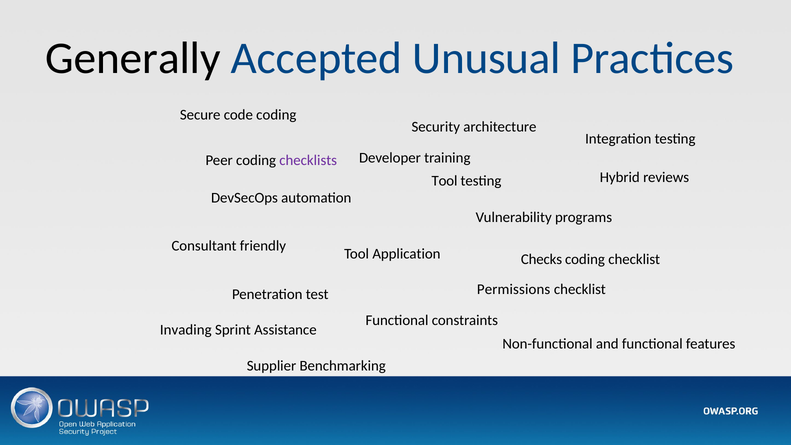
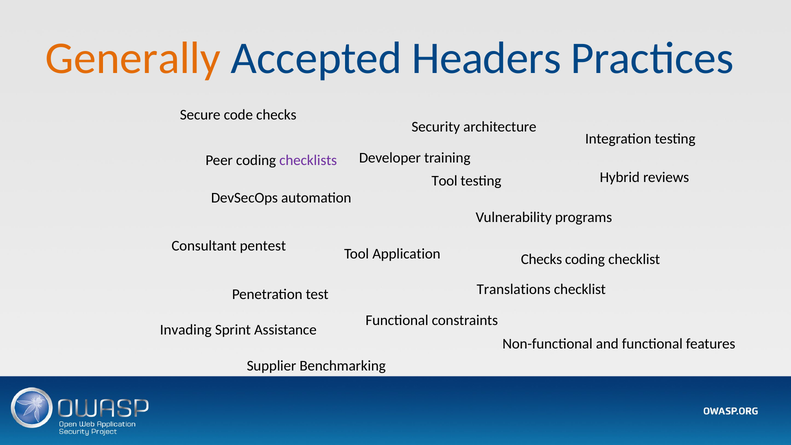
Generally colour: black -> orange (133, 58)
Unusual: Unusual -> Headers (487, 58)
code coding: coding -> checks (276, 115)
friendly: friendly -> pentest (263, 246)
Permissions: Permissions -> Translations (514, 289)
